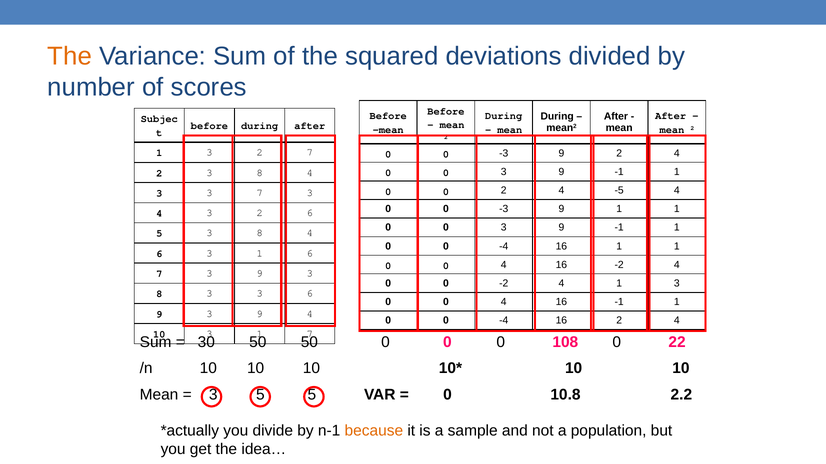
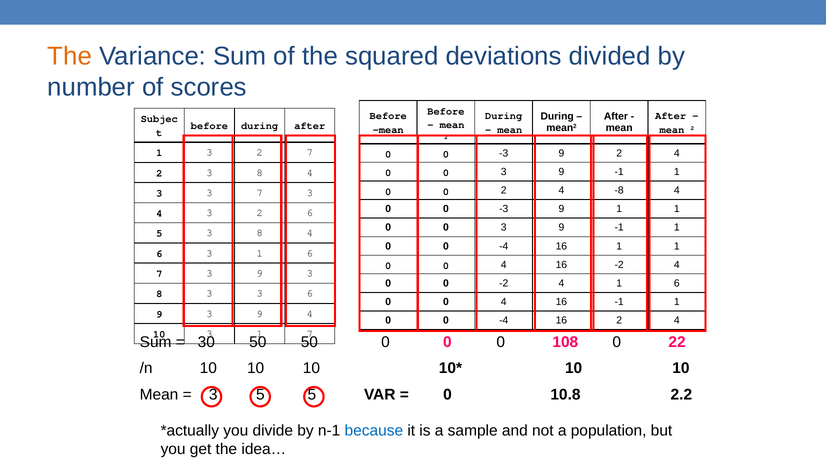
-5: -5 -> -8 (619, 191)
4 1 3: 3 -> 6 (677, 284)
because colour: orange -> blue (374, 431)
